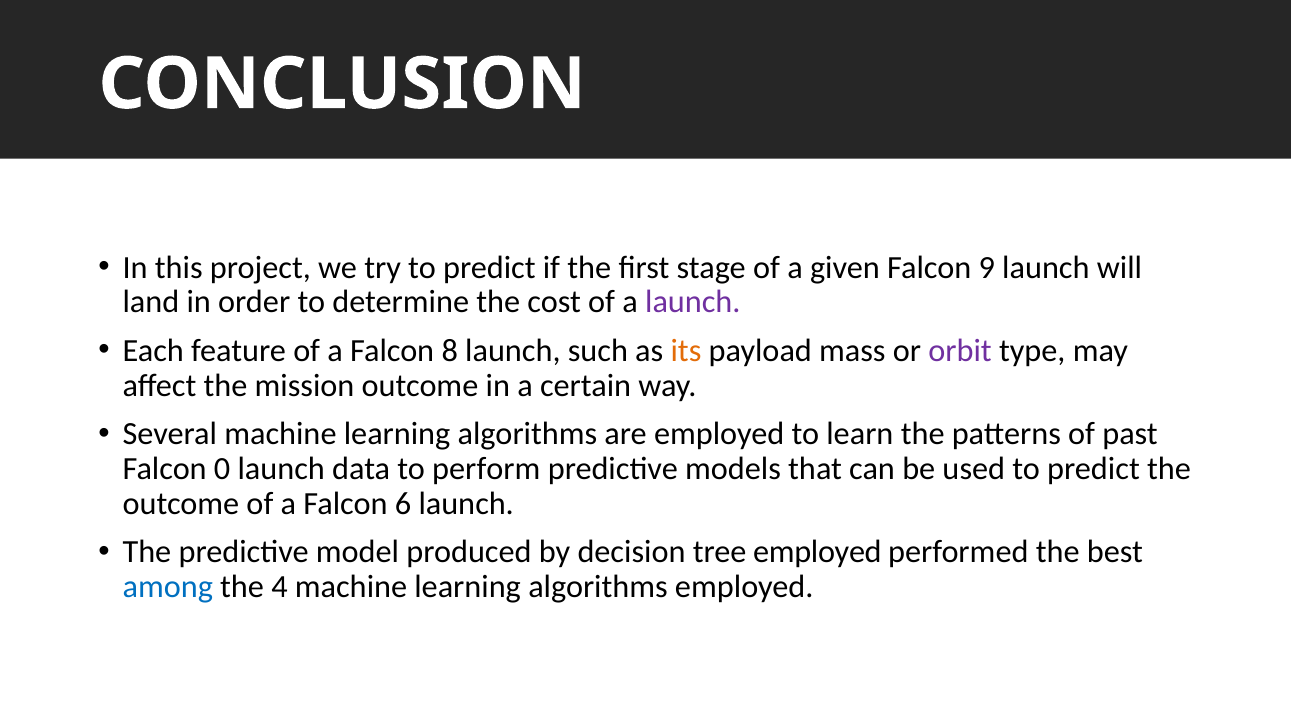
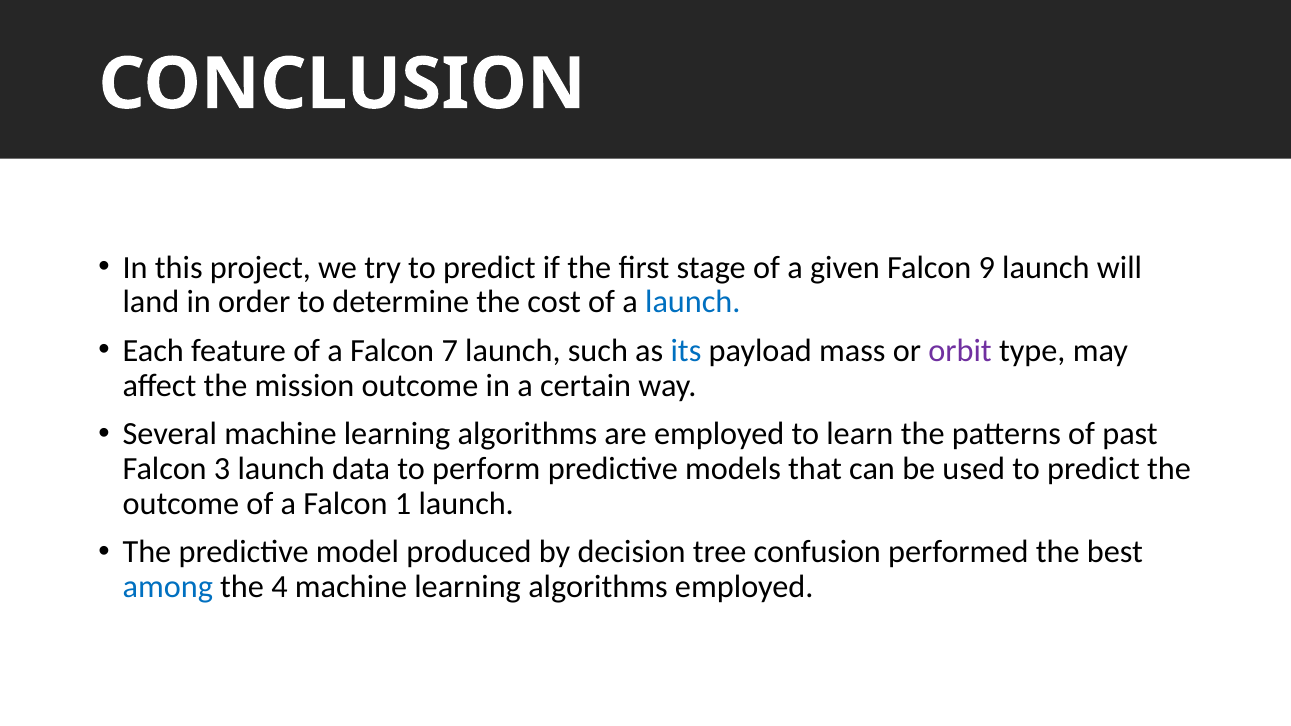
launch colour: purple -> blue (693, 302)
8: 8 -> 7 (450, 351)
its colour: orange -> blue (686, 351)
0: 0 -> 3 (222, 469)
6: 6 -> 1 (403, 504)
tree employed: employed -> confusion (817, 552)
